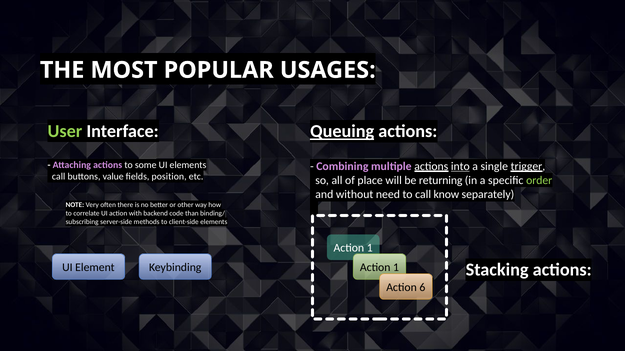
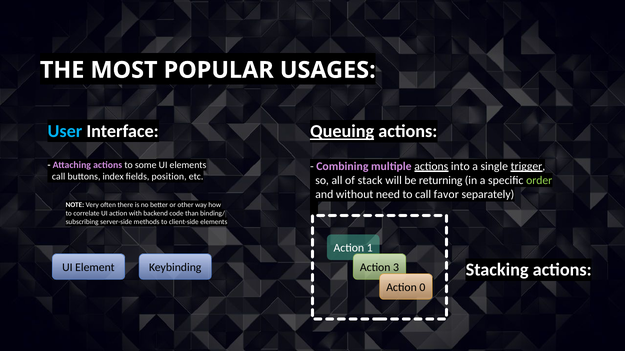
User colour: light green -> light blue (65, 131)
into underline: present -> none (460, 166)
value: value -> index (113, 177)
place: place -> stack (370, 181)
know: know -> favor (446, 195)
1: 1 -> 3 (396, 268)
6: 6 -> 0 (422, 288)
